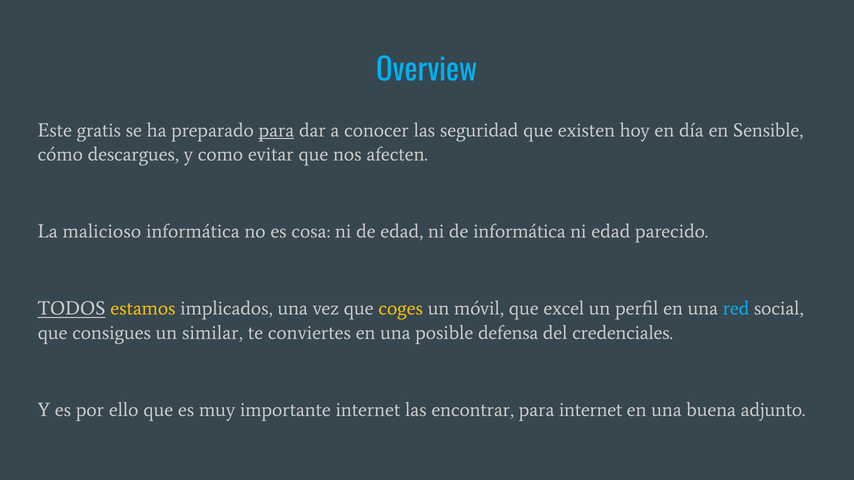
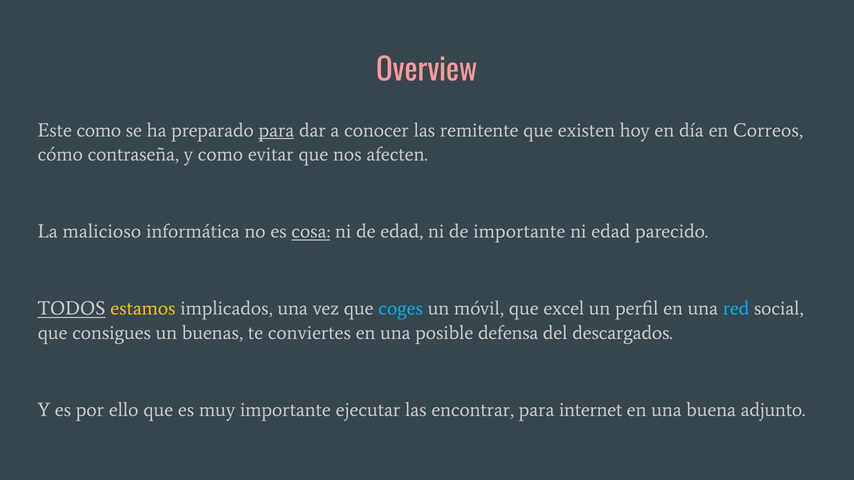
Overview colour: light blue -> pink (427, 71)
Este gratis: gratis -> como (99, 130)
seguridad: seguridad -> remitente (479, 130)
Sensible: Sensible -> Correos (768, 130)
descargues: descargues -> contraseña (133, 155)
cosa underline: none -> present (311, 232)
de informática: informática -> importante (519, 232)
coges colour: yellow -> light blue (401, 309)
similar: similar -> buenas (213, 333)
credenciales: credenciales -> descargados (622, 333)
importante internet: internet -> ejecutar (368, 410)
